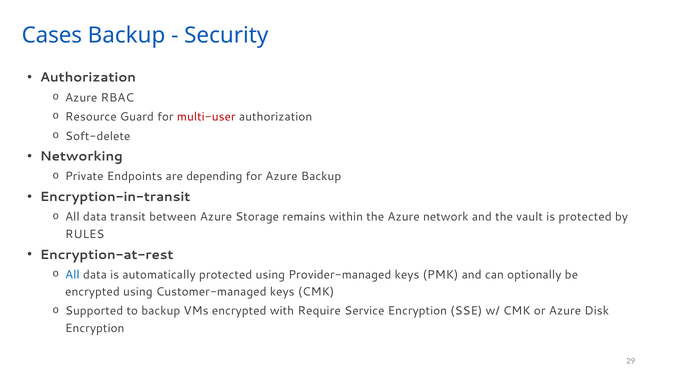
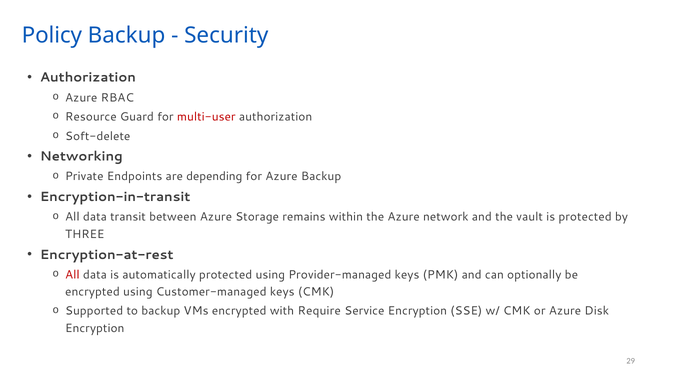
Cases: Cases -> Policy (52, 35)
RULES: RULES -> THREE (85, 235)
All colour: blue -> red (72, 275)
